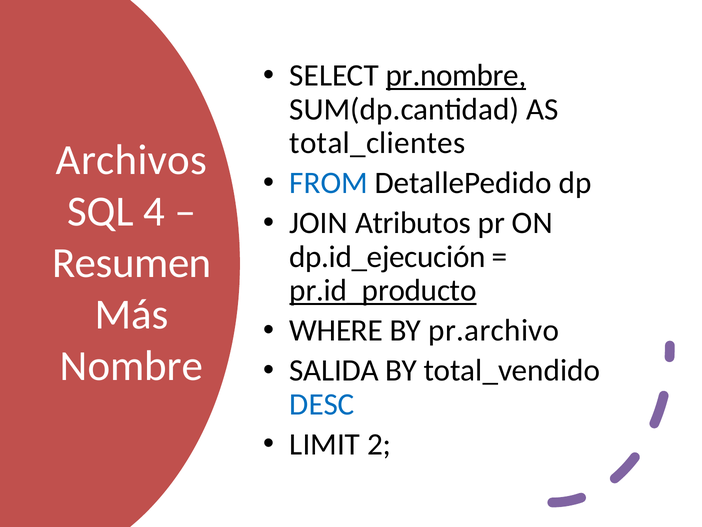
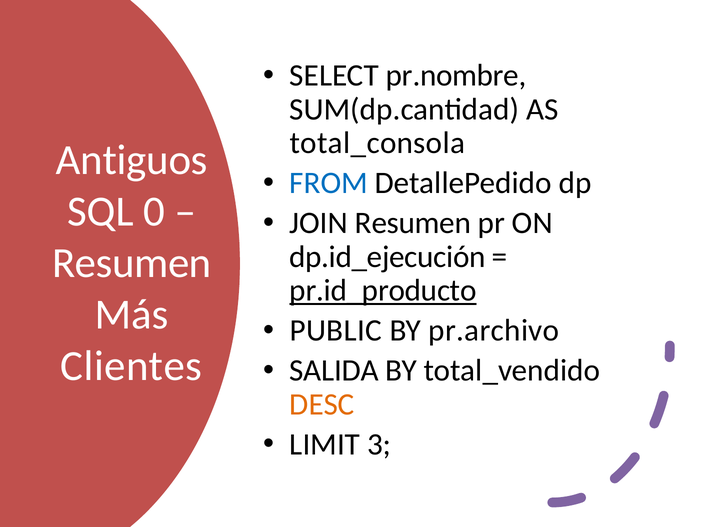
pr.nombre underline: present -> none (456, 75)
total_clientes: total_clientes -> total_consola (377, 143)
Archivos: Archivos -> Antiguos (132, 160)
4: 4 -> 0 (154, 211)
JOIN Atributos: Atributos -> Resumen (413, 223)
WHERE: WHERE -> PUBLIC (336, 330)
Nombre: Nombre -> Clientes (131, 366)
DESC colour: blue -> orange (322, 404)
2: 2 -> 3 (379, 444)
